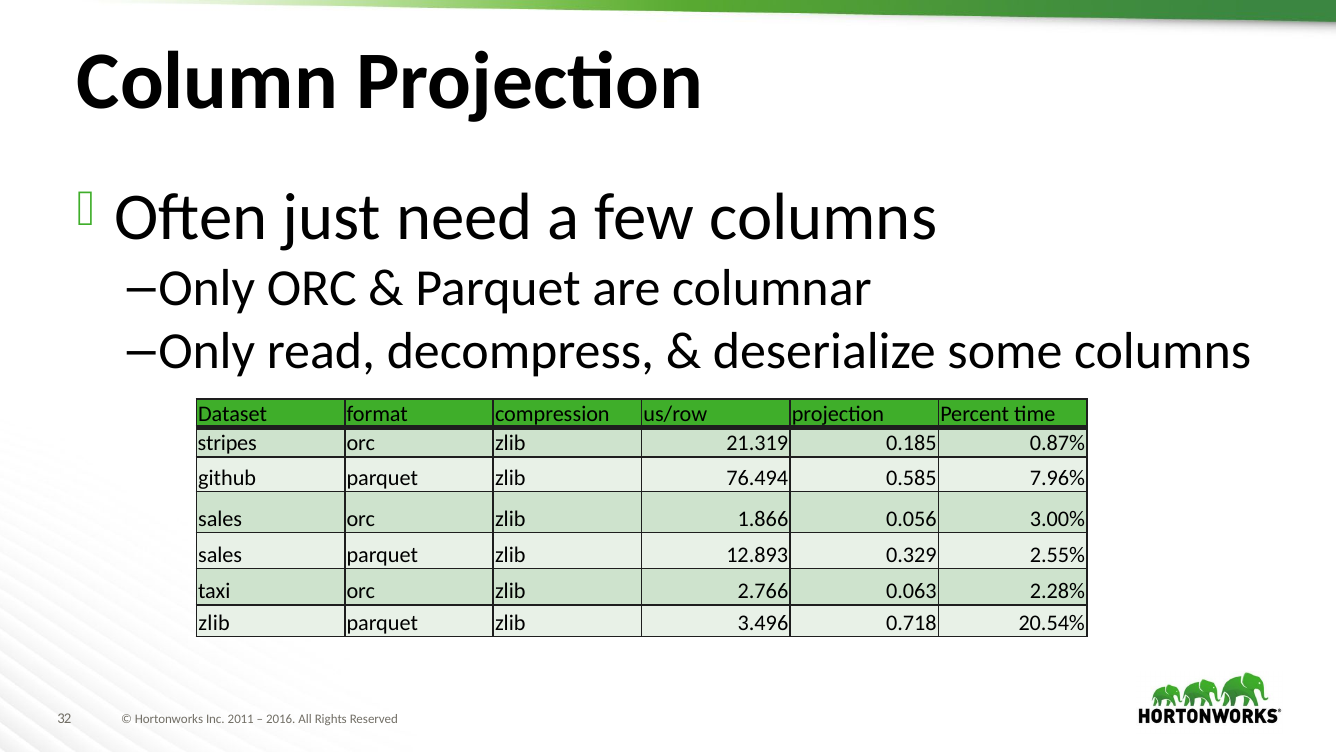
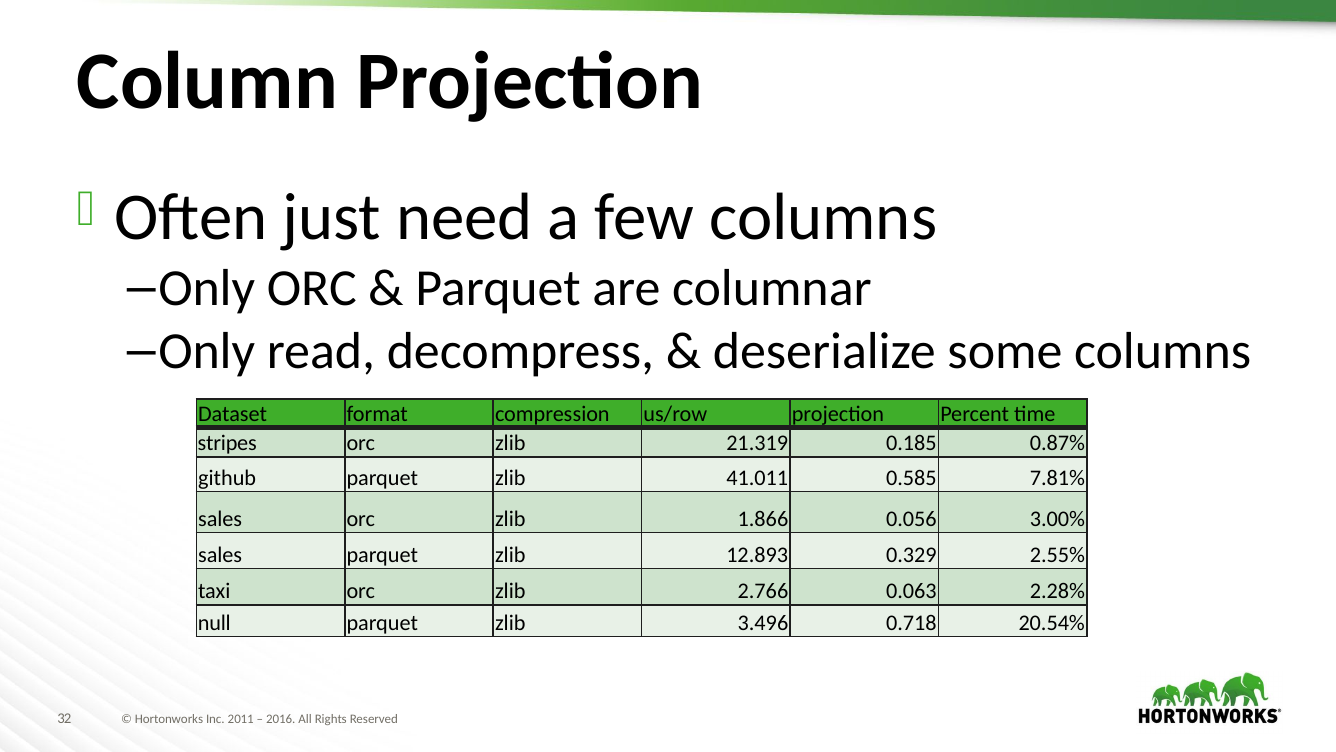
76.494: 76.494 -> 41.011 (757, 478)
7.96%: 7.96% -> 7.81% (1057, 478)
zlib: zlib -> null (214, 623)
